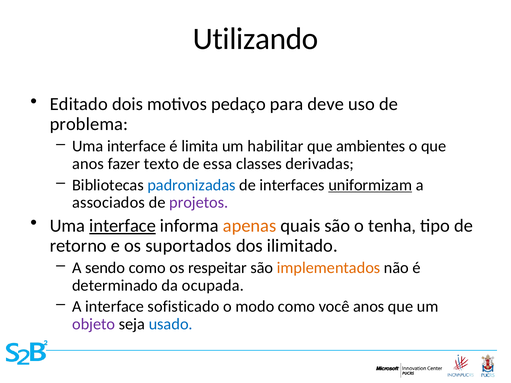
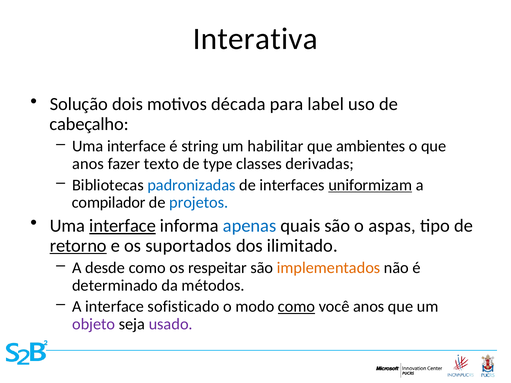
Utilizando: Utilizando -> Interativa (255, 39)
Editado: Editado -> Solução (79, 104)
pedaço: pedaço -> década (238, 104)
deve: deve -> label (326, 104)
problema: problema -> cabeçalho (89, 124)
limita: limita -> string (200, 146)
essa: essa -> type (218, 164)
associados: associados -> compilador (109, 203)
projetos colour: purple -> blue (199, 203)
apenas colour: orange -> blue (250, 226)
tenha: tenha -> aspas (392, 226)
retorno underline: none -> present (78, 246)
sendo: sendo -> desde (105, 268)
ocupada: ocupada -> métodos (213, 285)
como underline: none -> present (296, 307)
usado colour: blue -> purple (171, 324)
